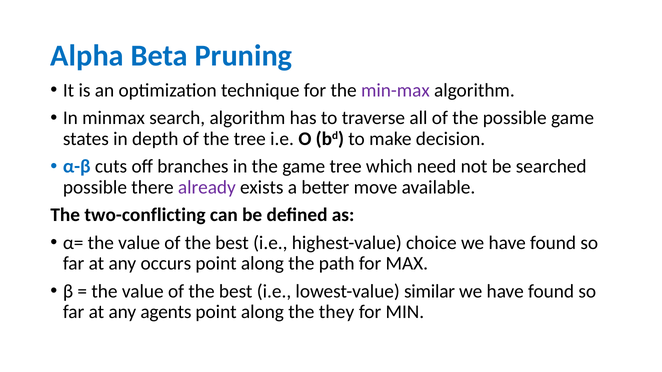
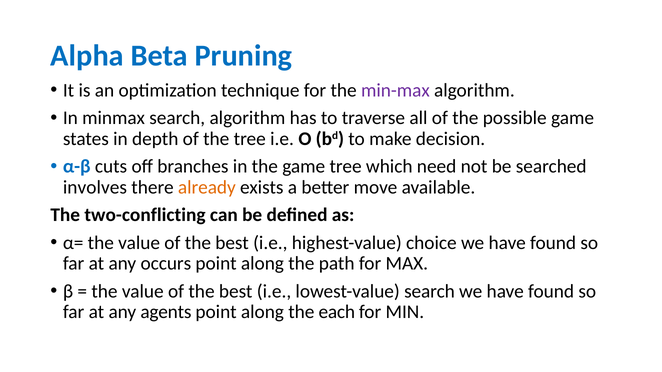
possible: possible -> involves (95, 188)
already colour: purple -> orange (207, 188)
lowest-value similar: similar -> search (430, 291)
they: they -> each (337, 312)
